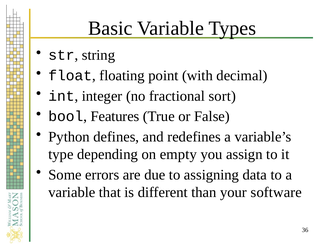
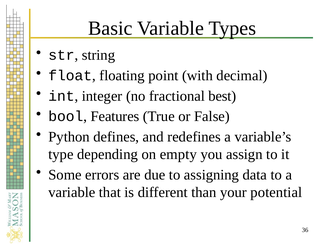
sort: sort -> best (222, 96)
software: software -> potential (276, 192)
